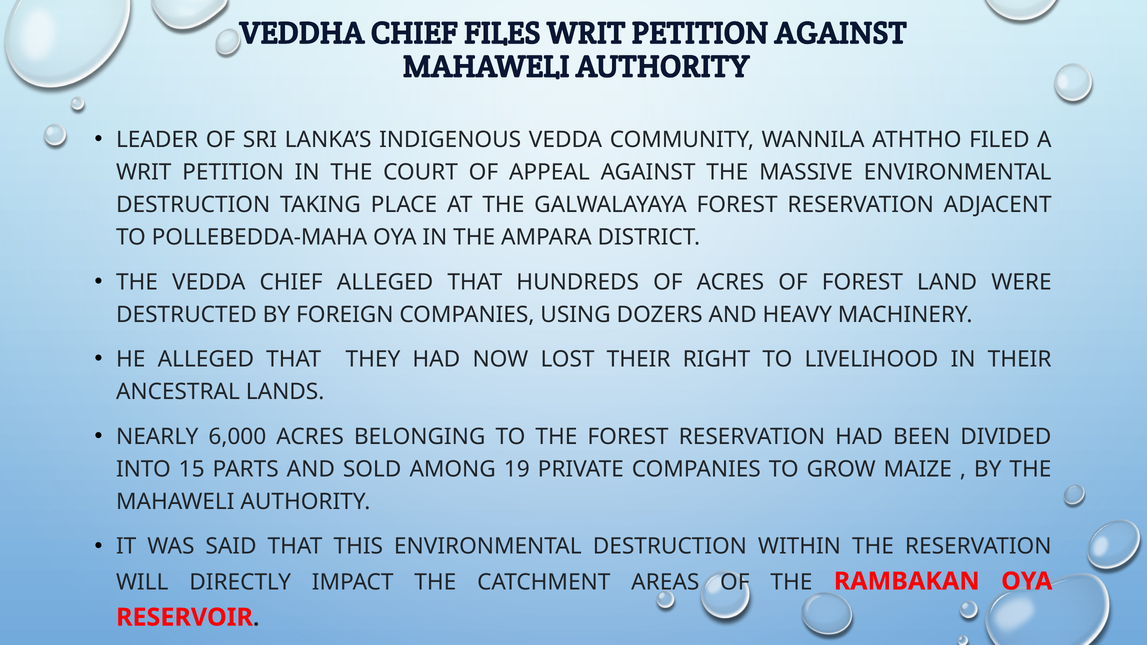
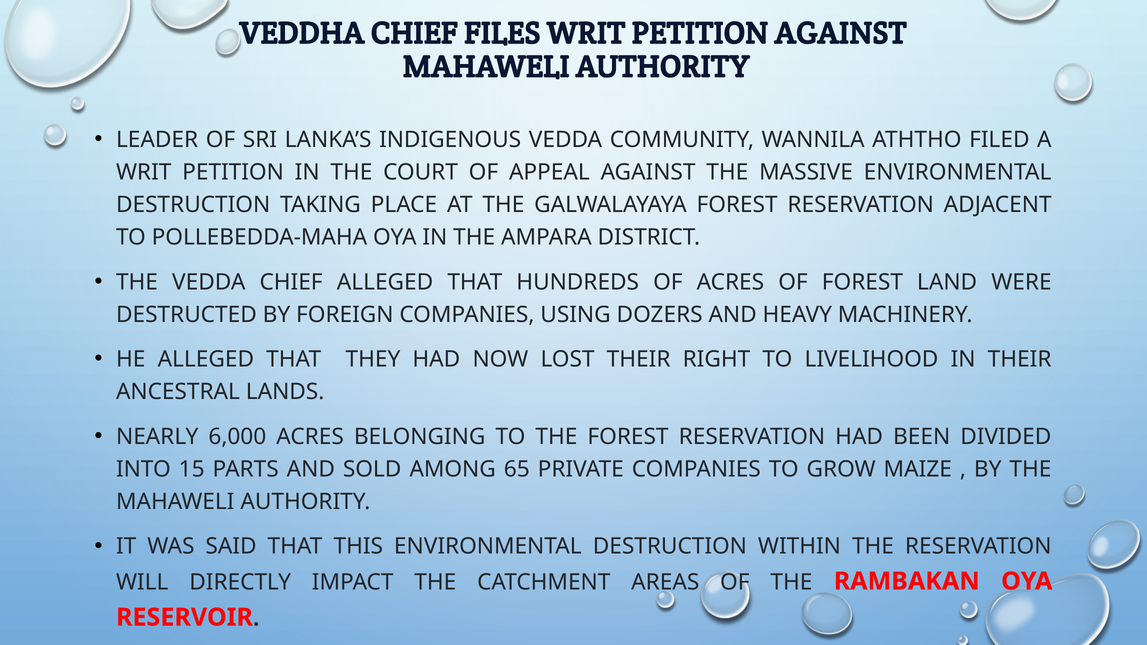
19: 19 -> 65 (517, 469)
